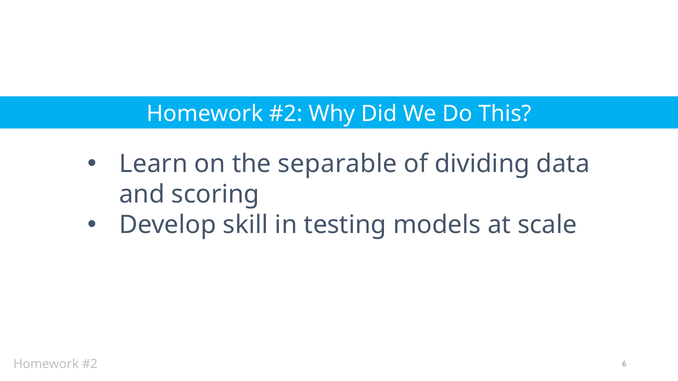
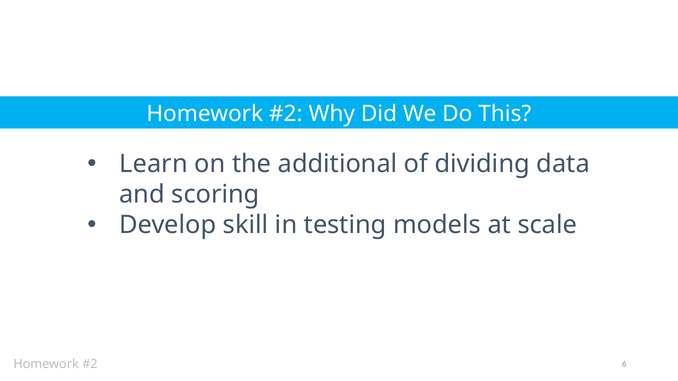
separable: separable -> additional (338, 164)
